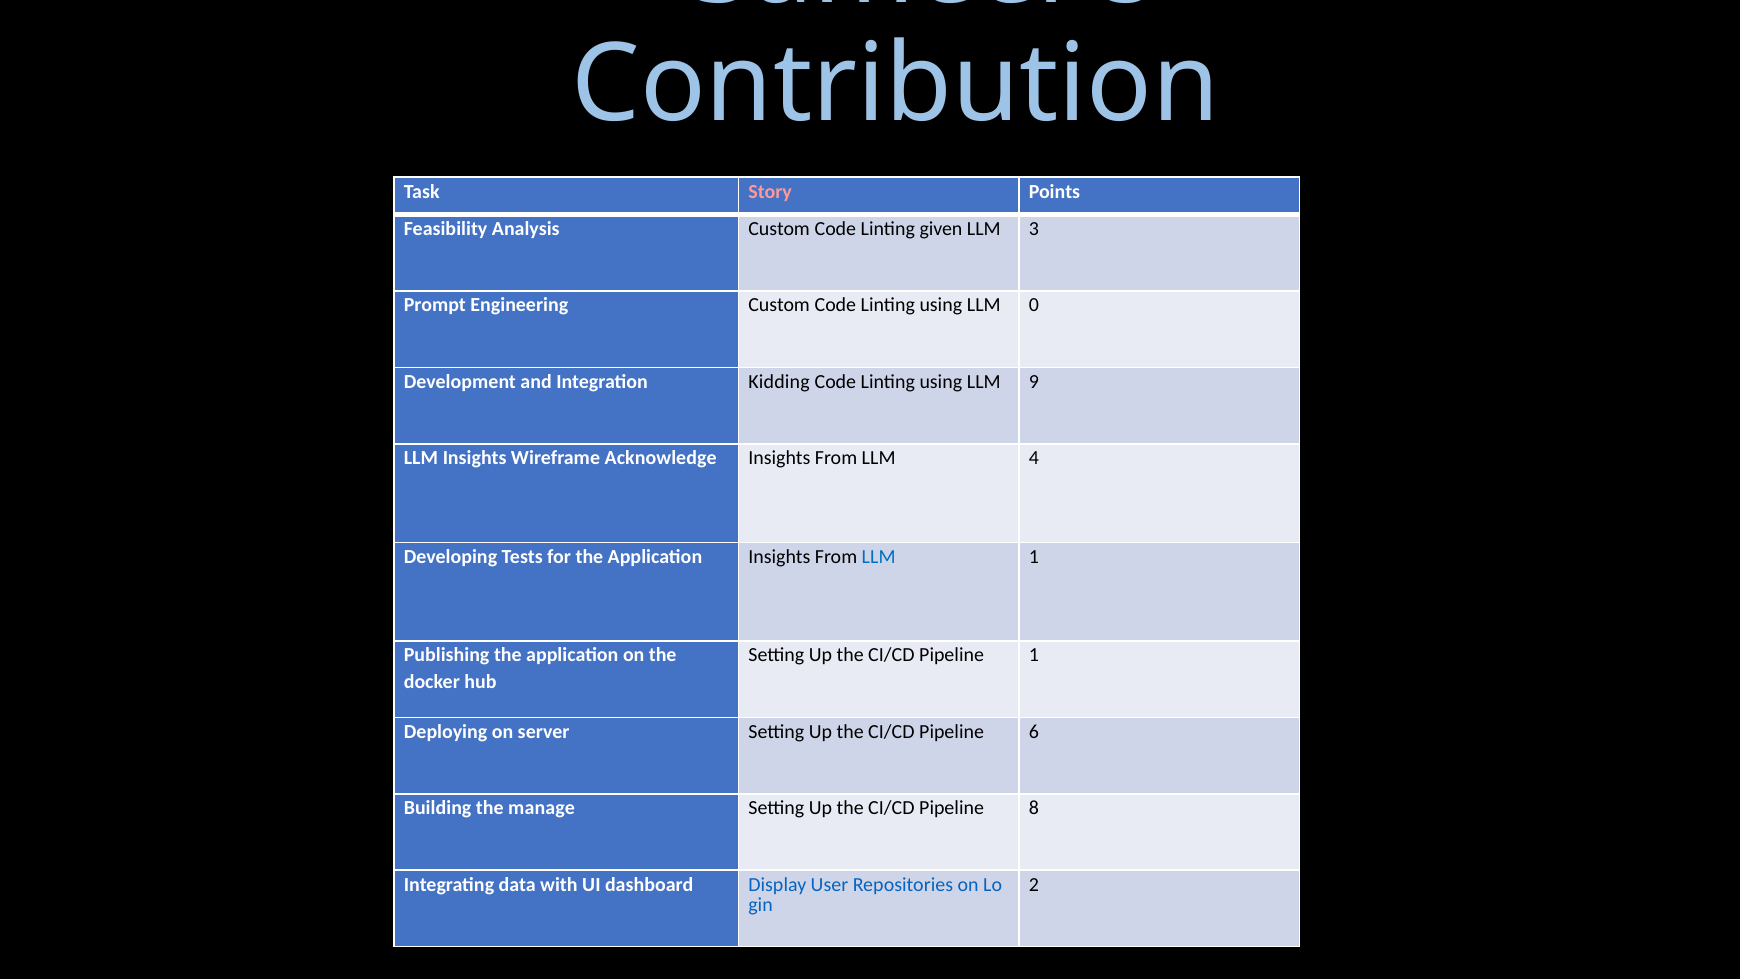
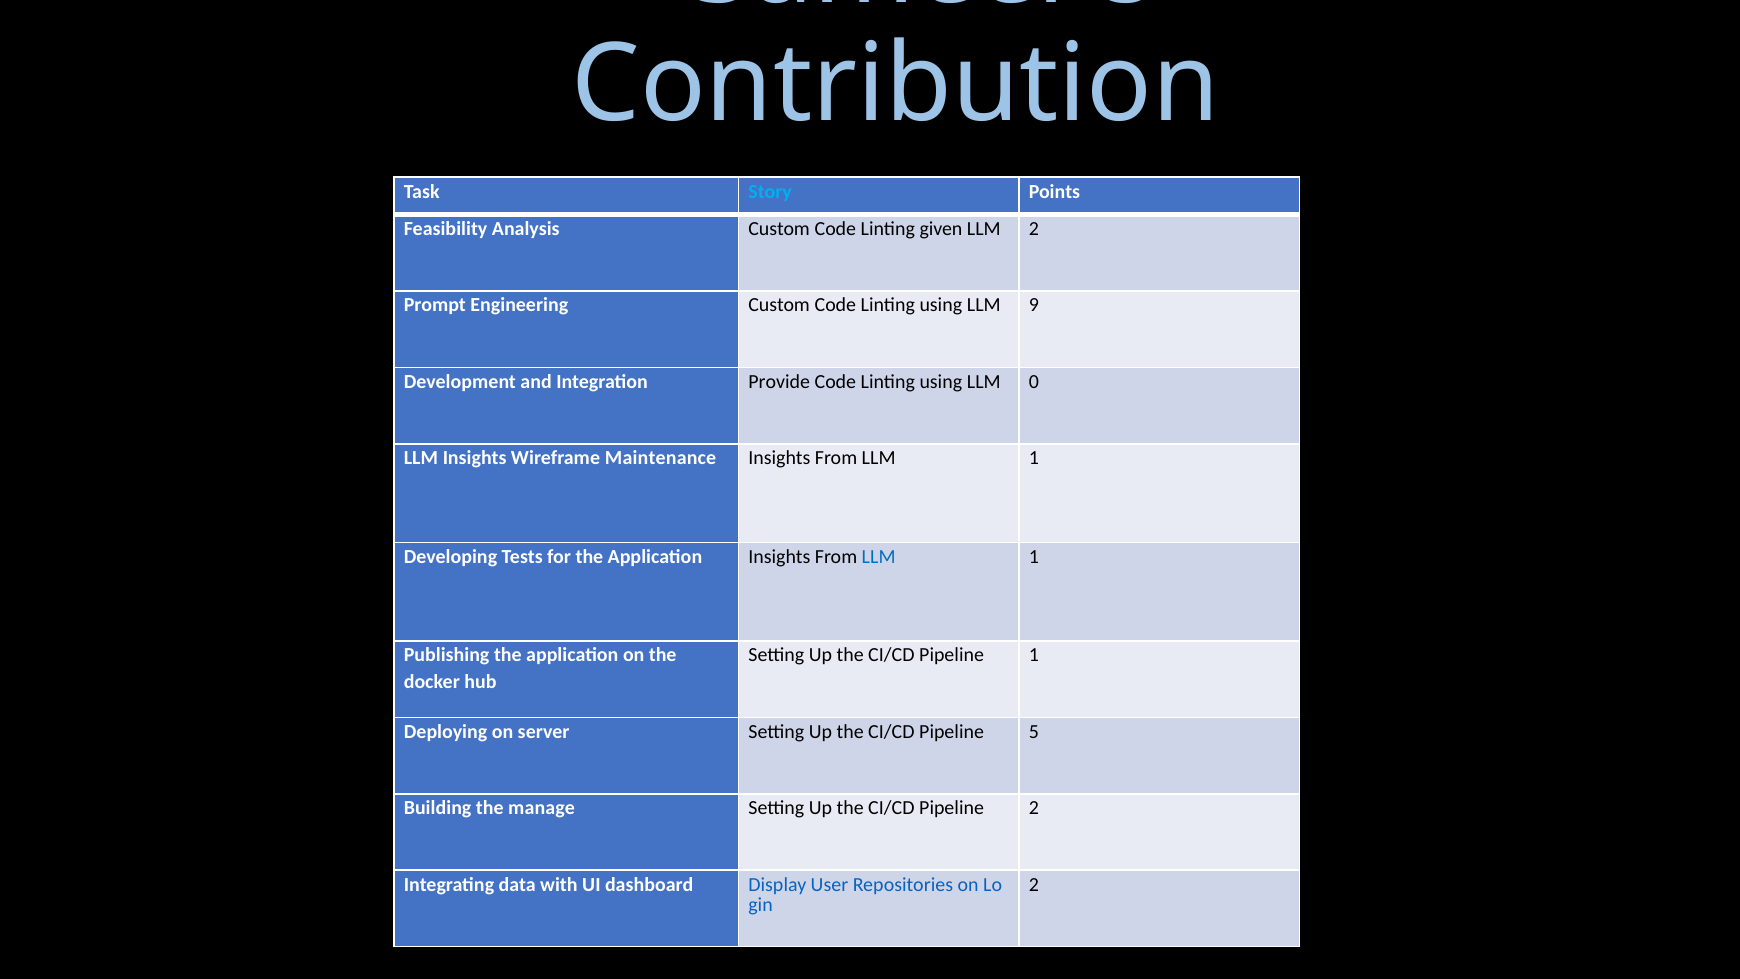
Story colour: pink -> light blue (770, 191)
LLM 3: 3 -> 2 (1034, 229)
0: 0 -> 9 (1034, 305)
Kidding: Kidding -> Provide (779, 382)
9: 9 -> 0 (1034, 382)
Acknowledge: Acknowledge -> Maintenance (661, 458)
4: 4 -> 1 (1034, 458)
6: 6 -> 5 (1034, 731)
Pipeline 8: 8 -> 2 (1034, 808)
